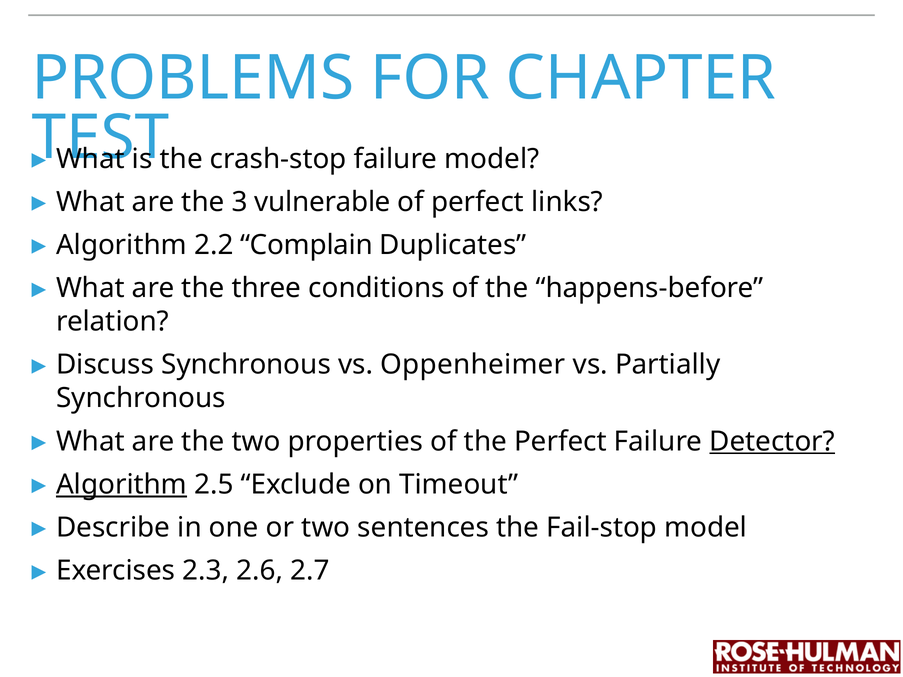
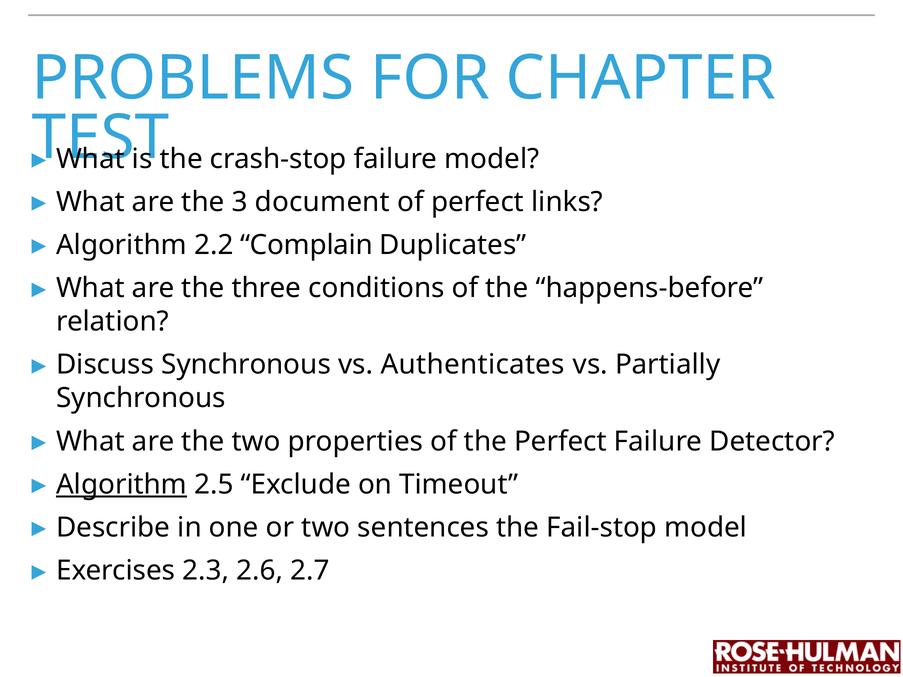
vulnerable: vulnerable -> document (322, 202)
Oppenheimer: Oppenheimer -> Authenticates (473, 365)
Detector underline: present -> none (772, 442)
